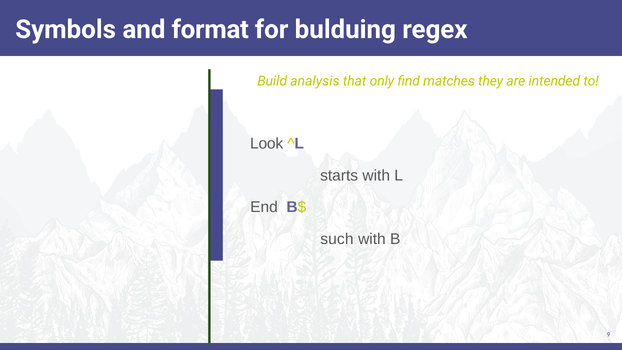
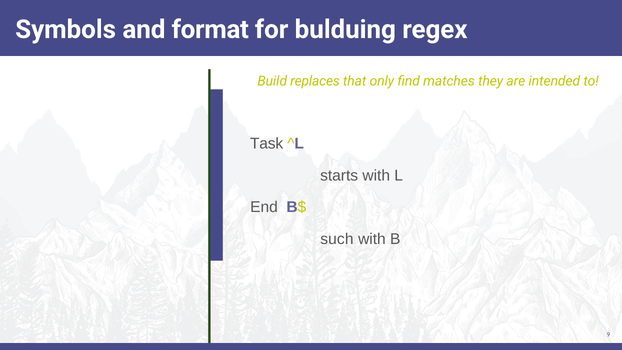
analysis: analysis -> replaces (315, 81)
Look: Look -> Task (267, 144)
